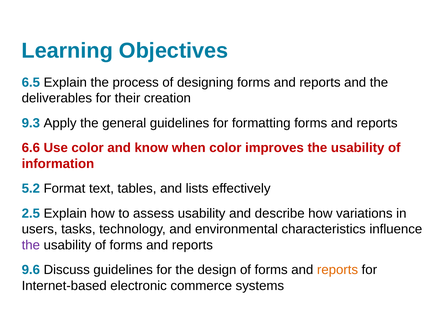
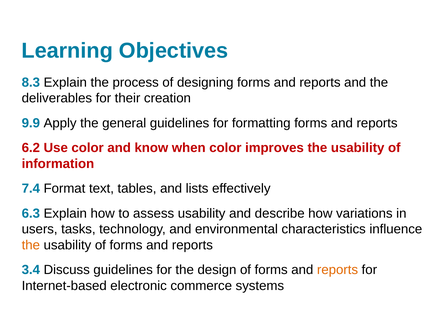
6.5: 6.5 -> 8.3 (31, 83)
9.3: 9.3 -> 9.9 (31, 123)
6.6: 6.6 -> 6.2 (31, 148)
5.2: 5.2 -> 7.4 (31, 189)
2.5: 2.5 -> 6.3 (31, 214)
the colour: purple -> orange (31, 246)
9.6: 9.6 -> 3.4 (31, 270)
